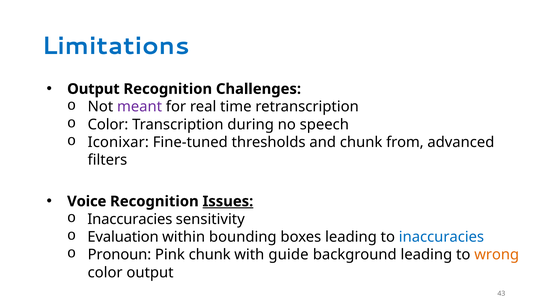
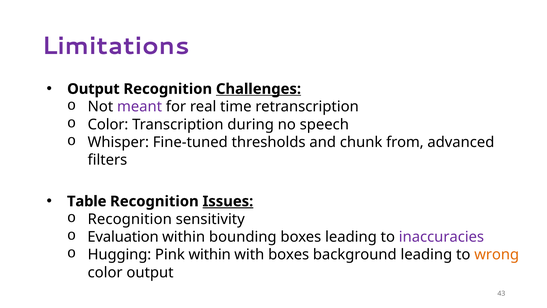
Limitations colour: blue -> purple (116, 46)
Challenges underline: none -> present (258, 89)
Iconixar: Iconixar -> Whisper (118, 142)
Voice: Voice -> Table (87, 201)
Inaccuracies: Inaccuracies -> Recognition (130, 219)
inaccuracies colour: blue -> purple (441, 237)
Pronoun: Pronoun -> Hugging (119, 254)
Pink chunk: chunk -> within (210, 254)
with guide: guide -> boxes (289, 254)
